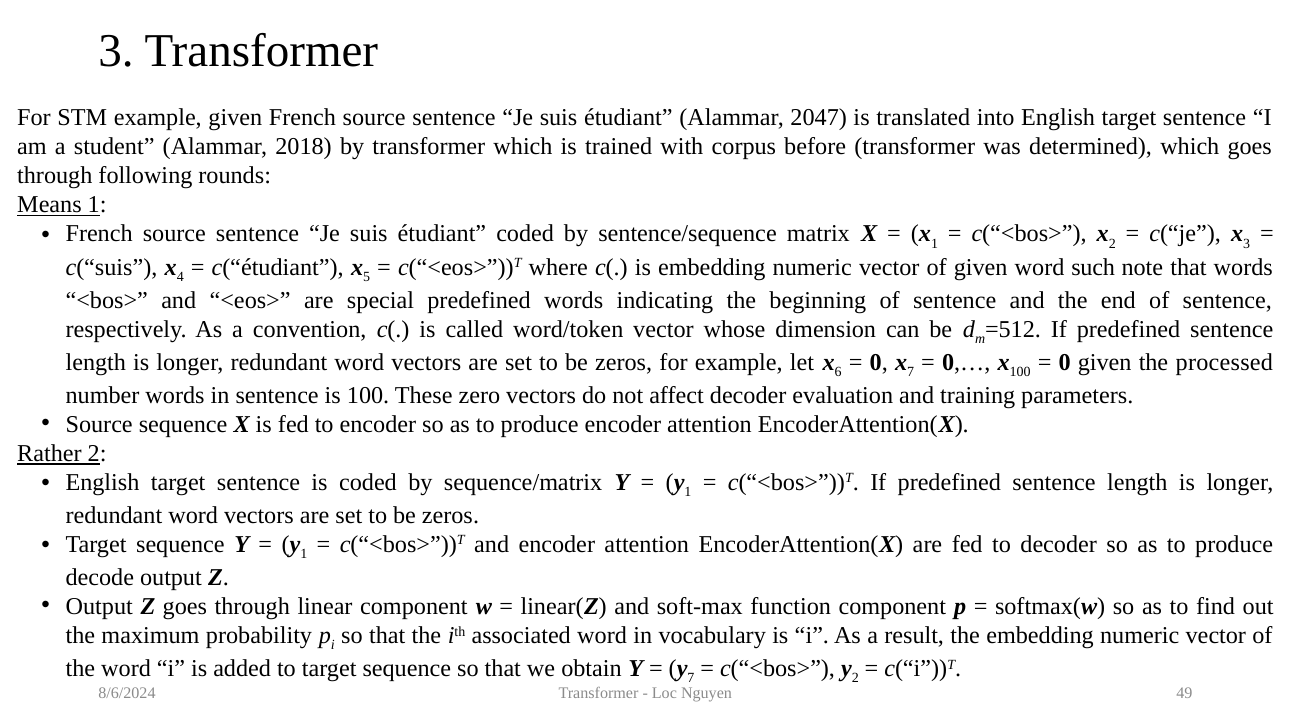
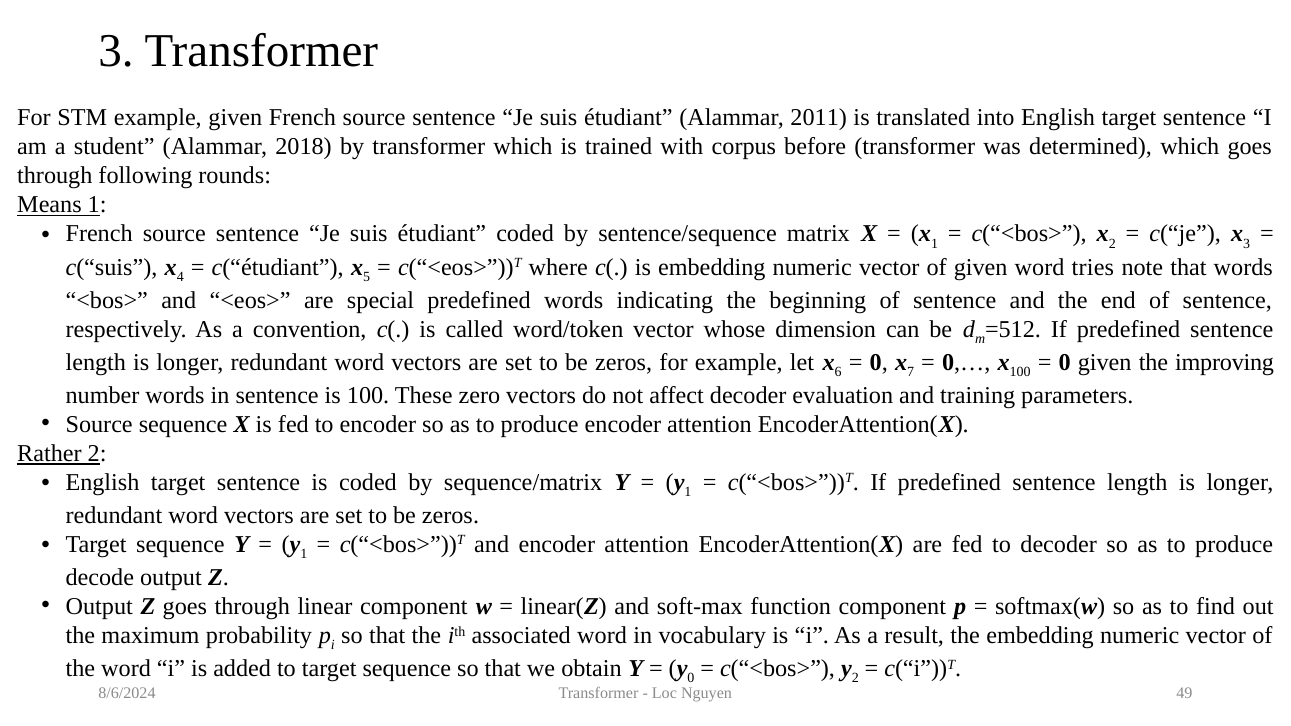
2047: 2047 -> 2011 (819, 118)
such: such -> tries (1093, 267)
processed: processed -> improving (1225, 362)
y 7: 7 -> 0 (691, 678)
